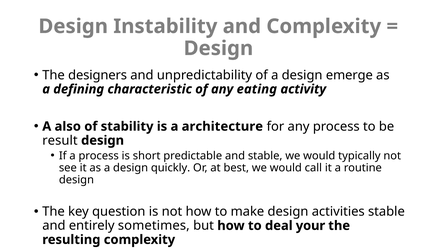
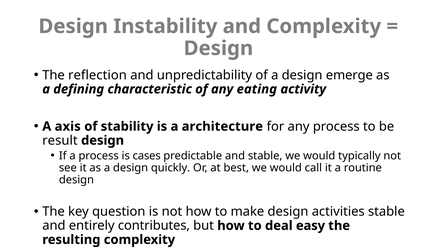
designers: designers -> reflection (97, 75)
also: also -> axis (68, 127)
short: short -> cases (147, 156)
sometimes: sometimes -> contributes (154, 226)
your: your -> easy (310, 226)
